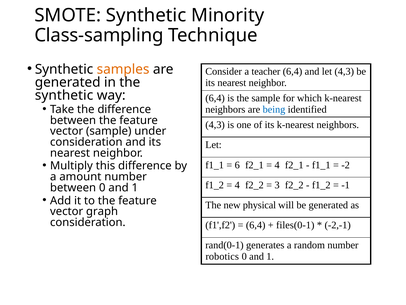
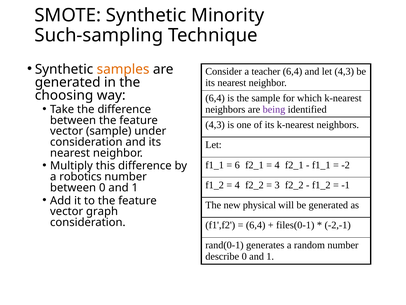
Class-sampling: Class-sampling -> Such-sampling (99, 35)
synthetic: synthetic -> choosing (64, 95)
being colour: blue -> purple (274, 109)
amount: amount -> robotics (80, 176)
robotics: robotics -> describe (222, 256)
